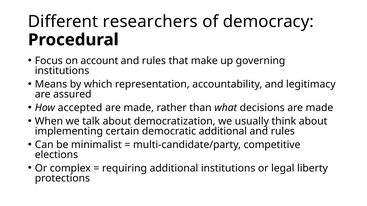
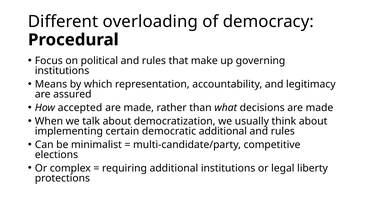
researchers: researchers -> overloading (150, 22)
account: account -> political (99, 61)
